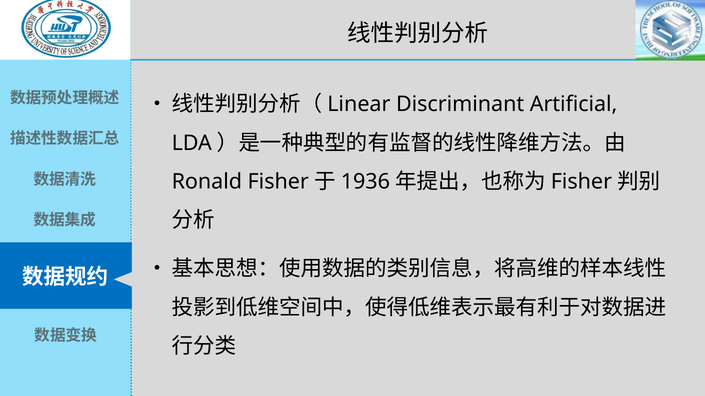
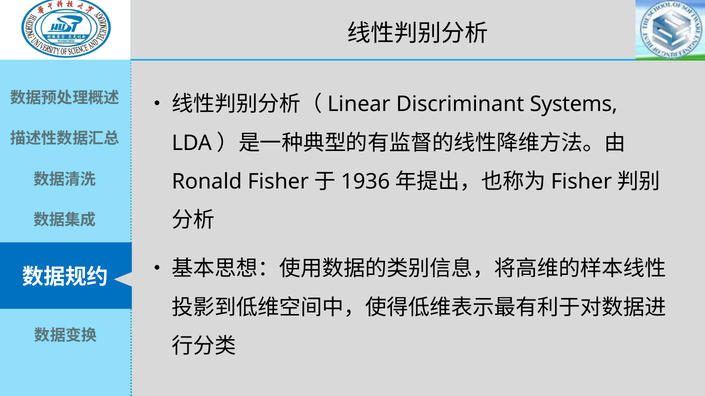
Artificial: Artificial -> Systems (574, 104)
